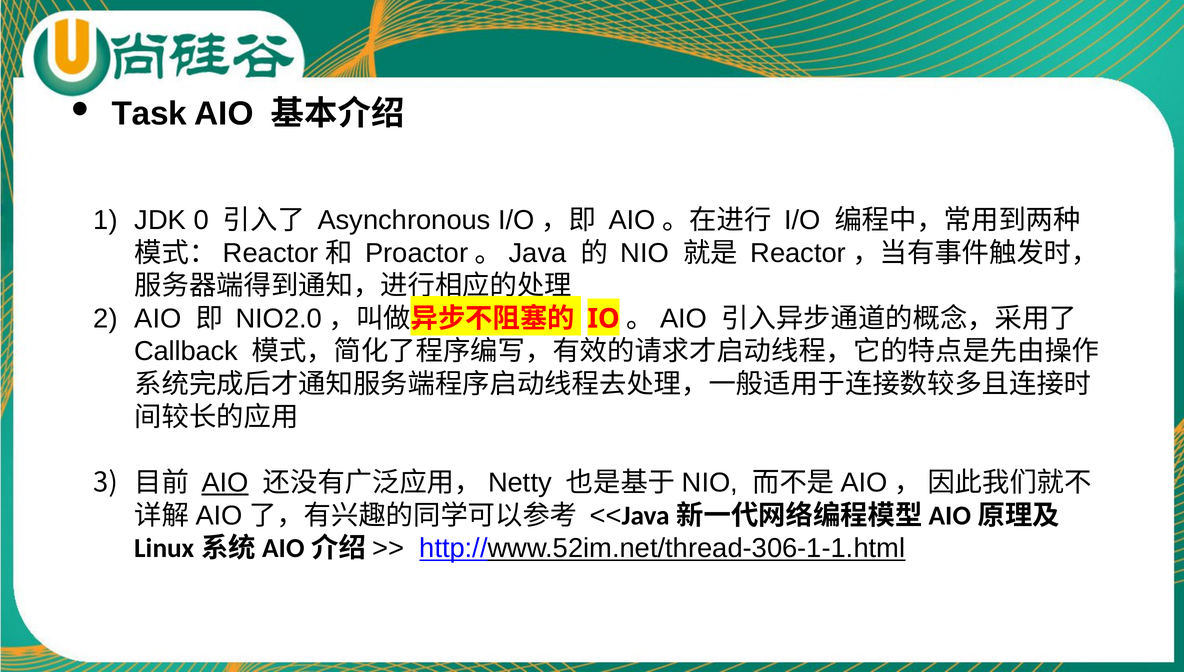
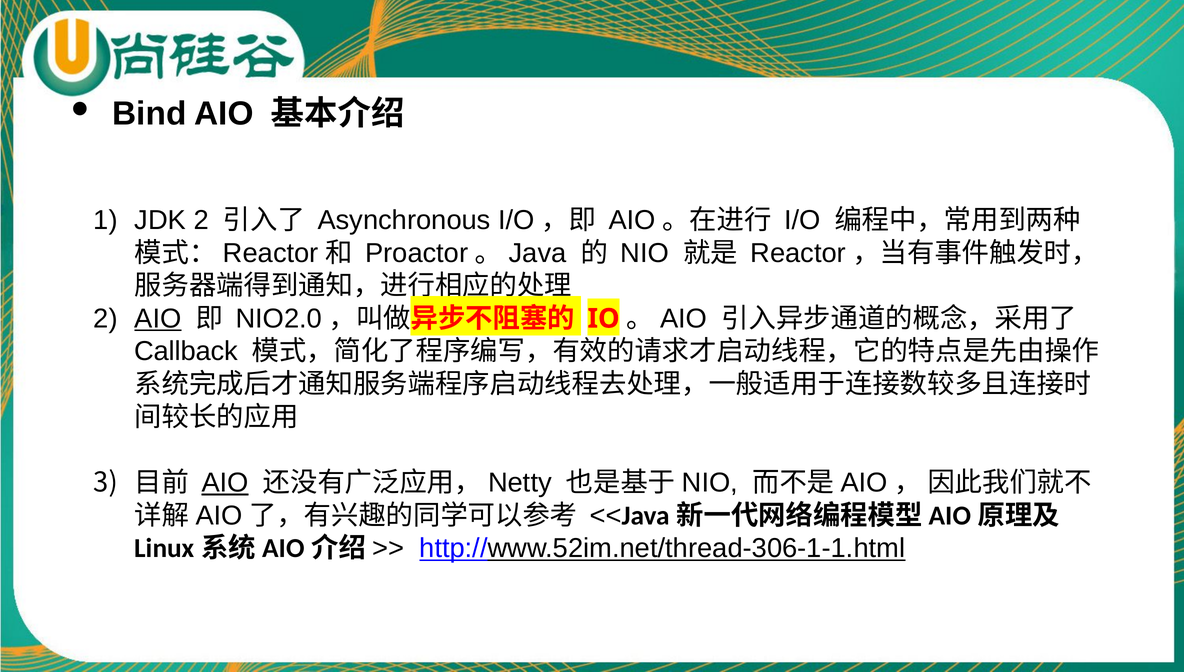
Task: Task -> Bind (149, 113)
JDK 0: 0 -> 2 (201, 220)
AIO underline: none -> present (158, 318)
